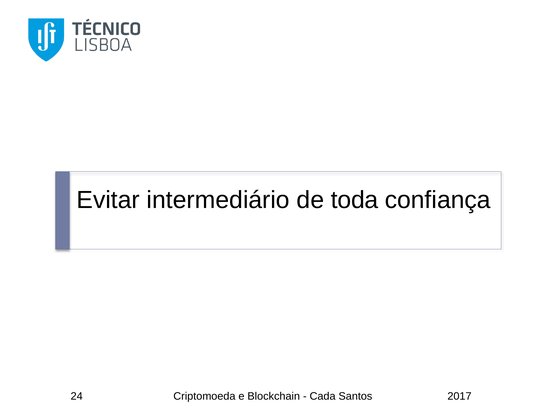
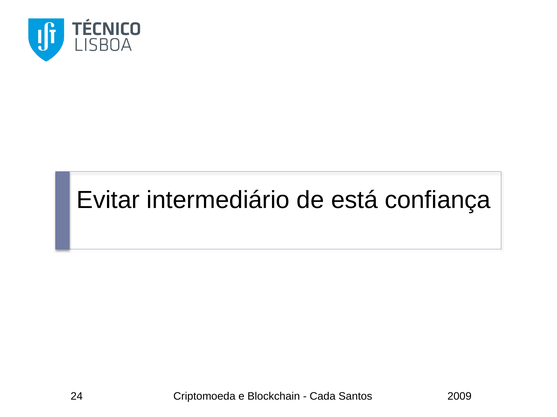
toda: toda -> está (354, 200)
2017: 2017 -> 2009 (459, 397)
